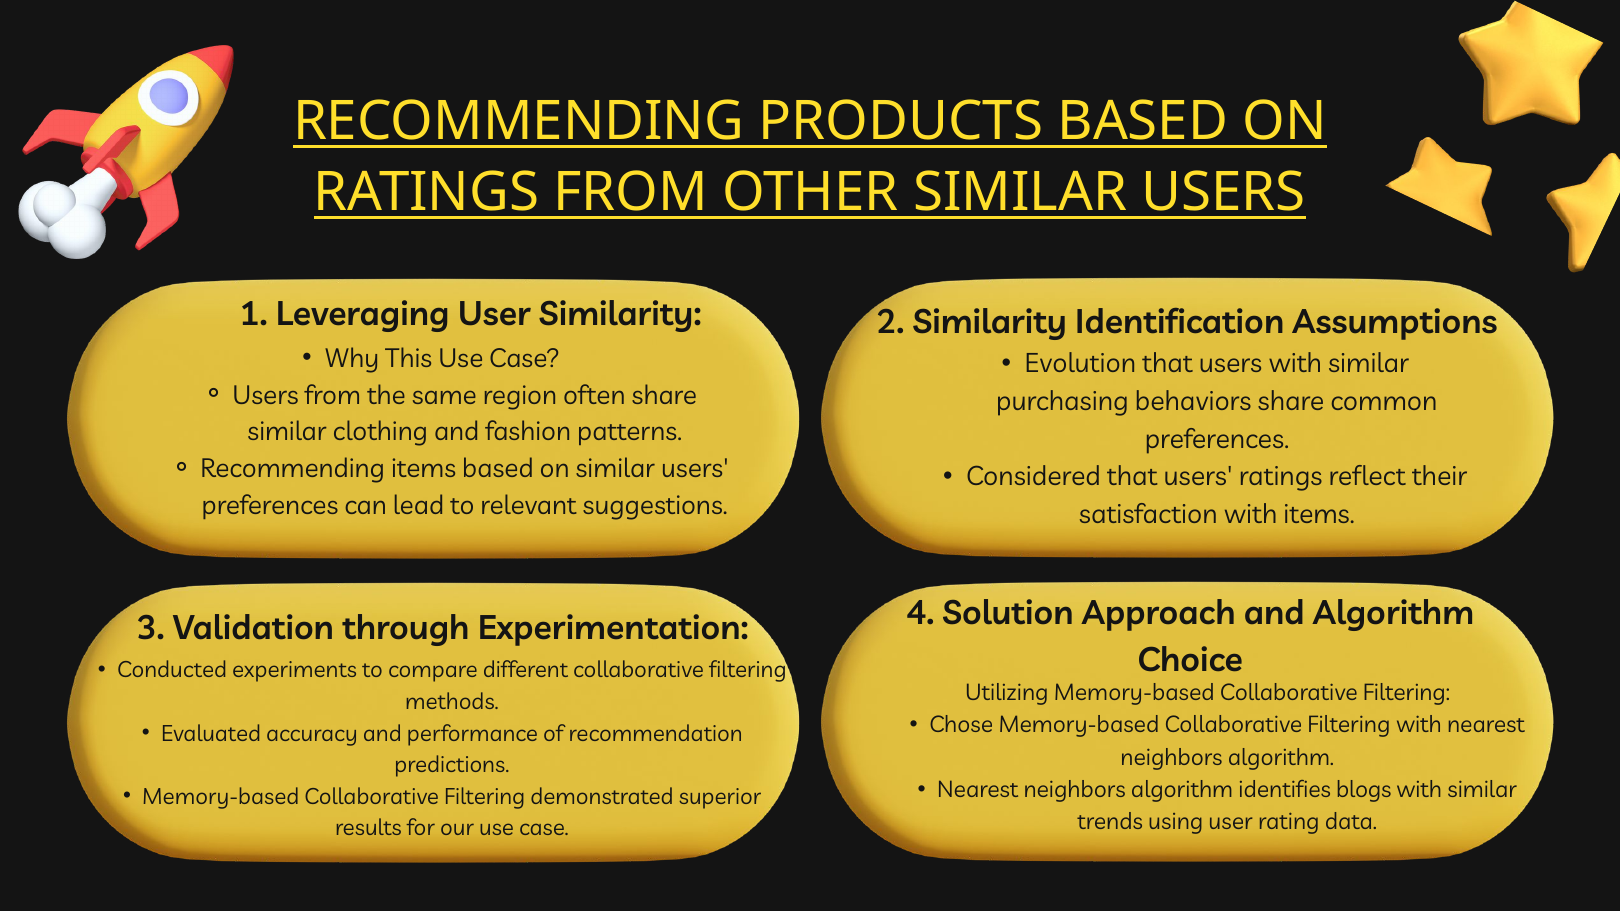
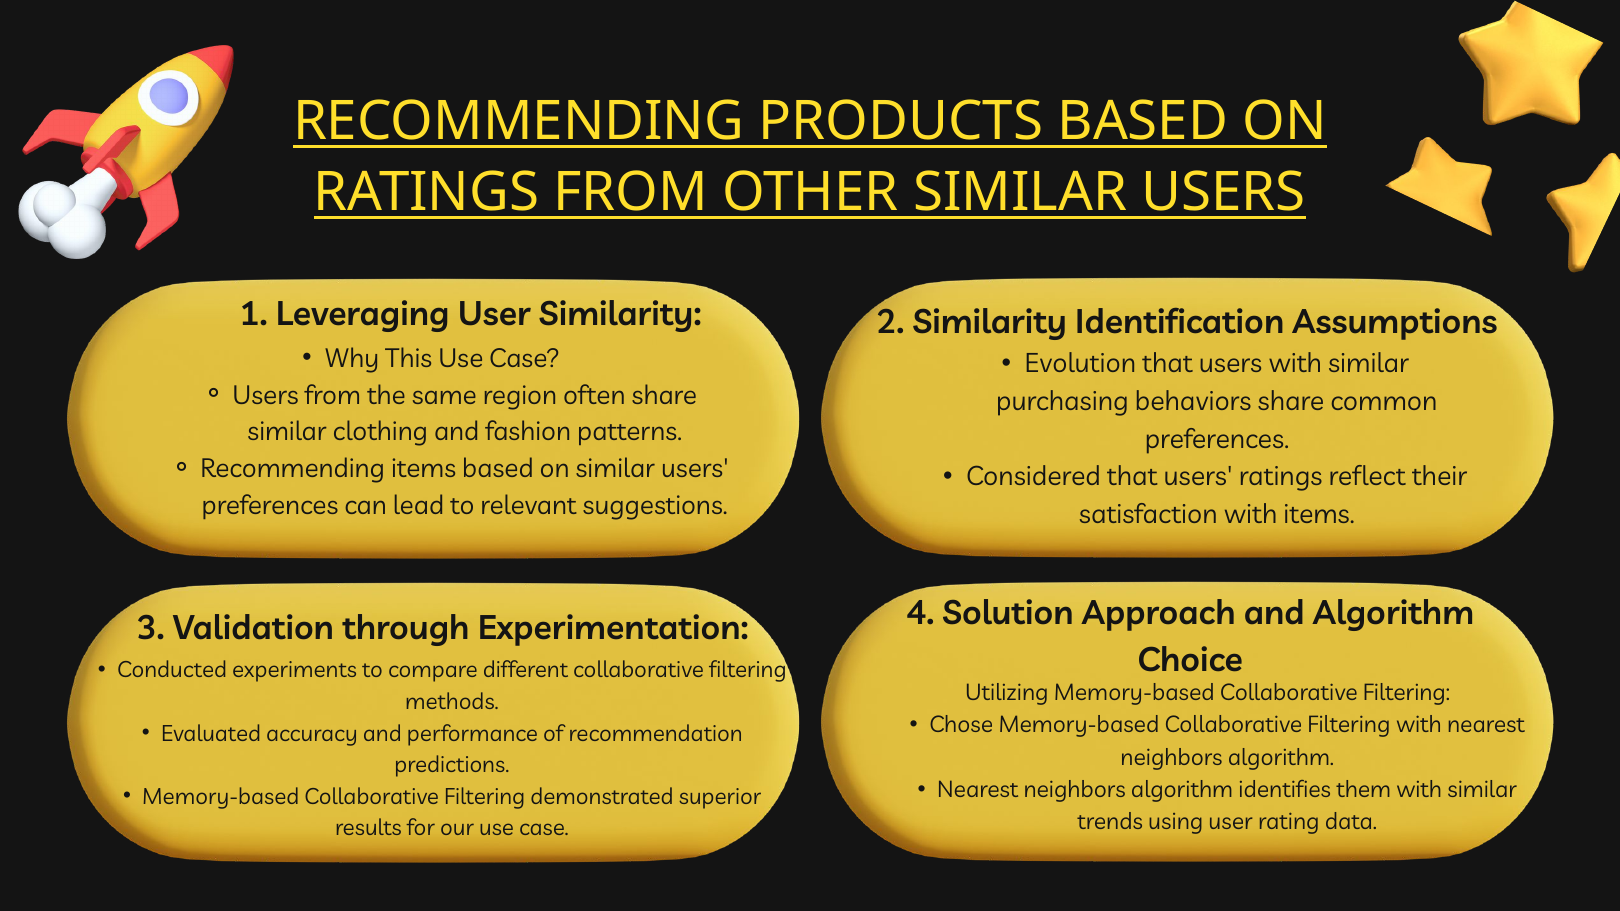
blogs: blogs -> them (1364, 790)
